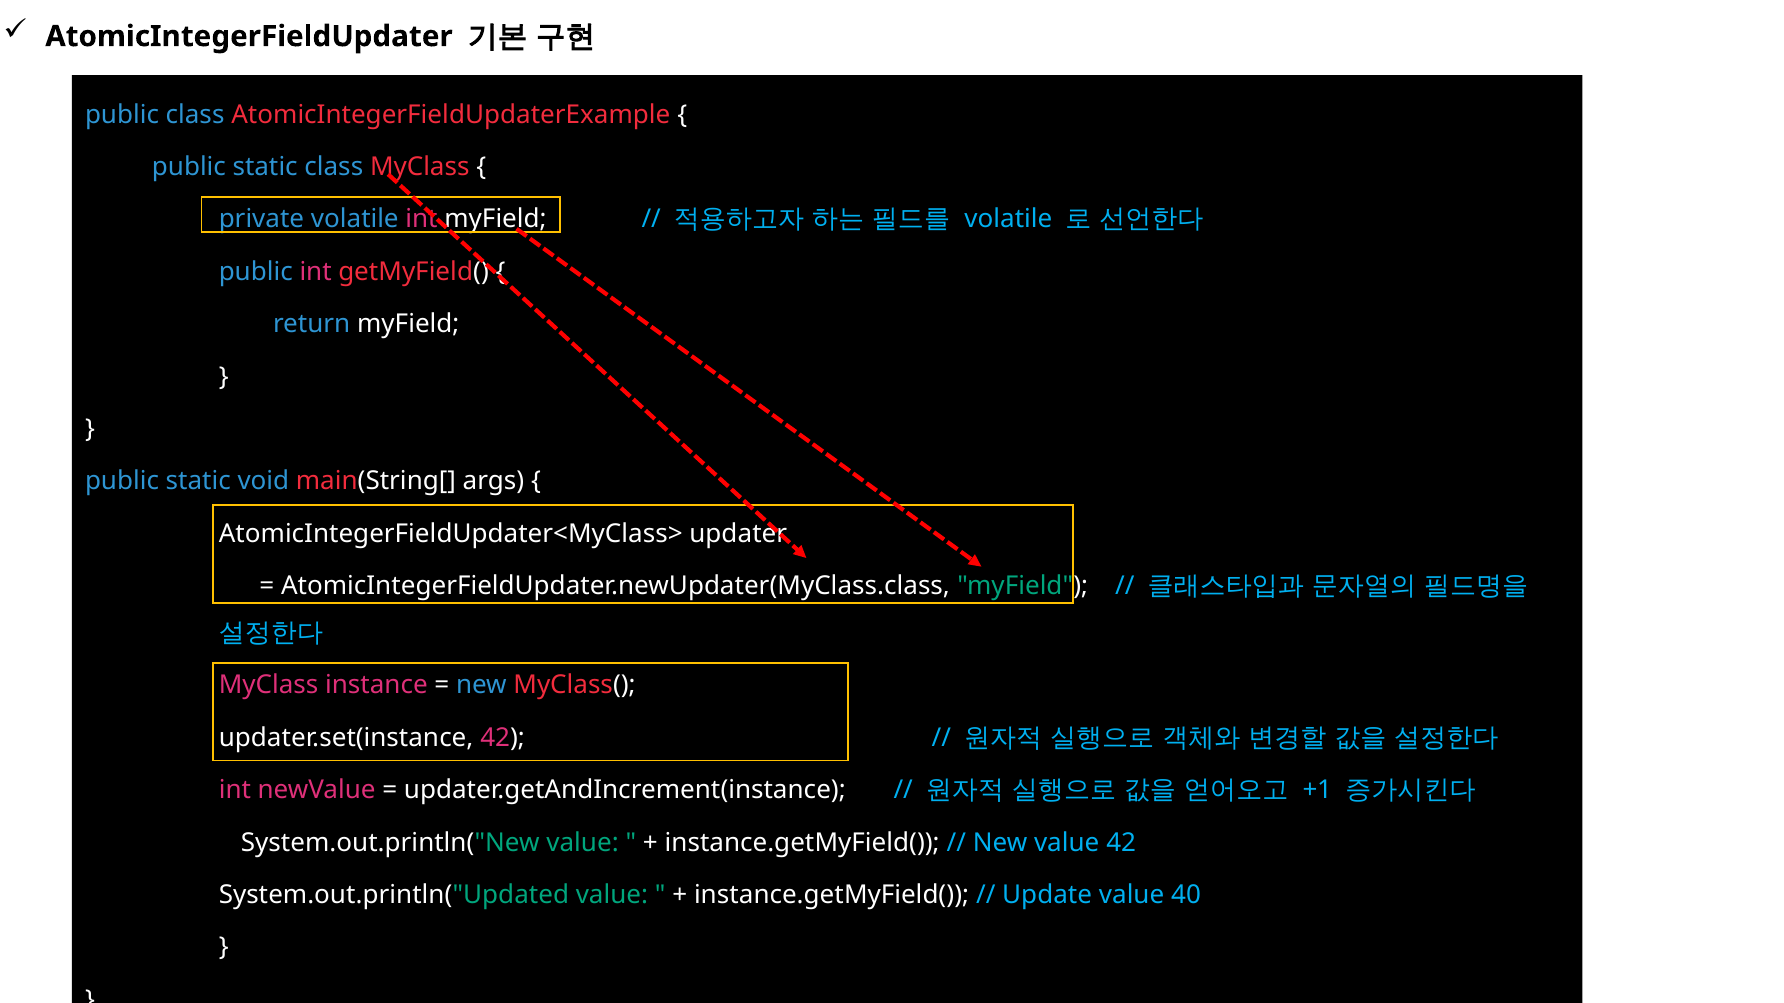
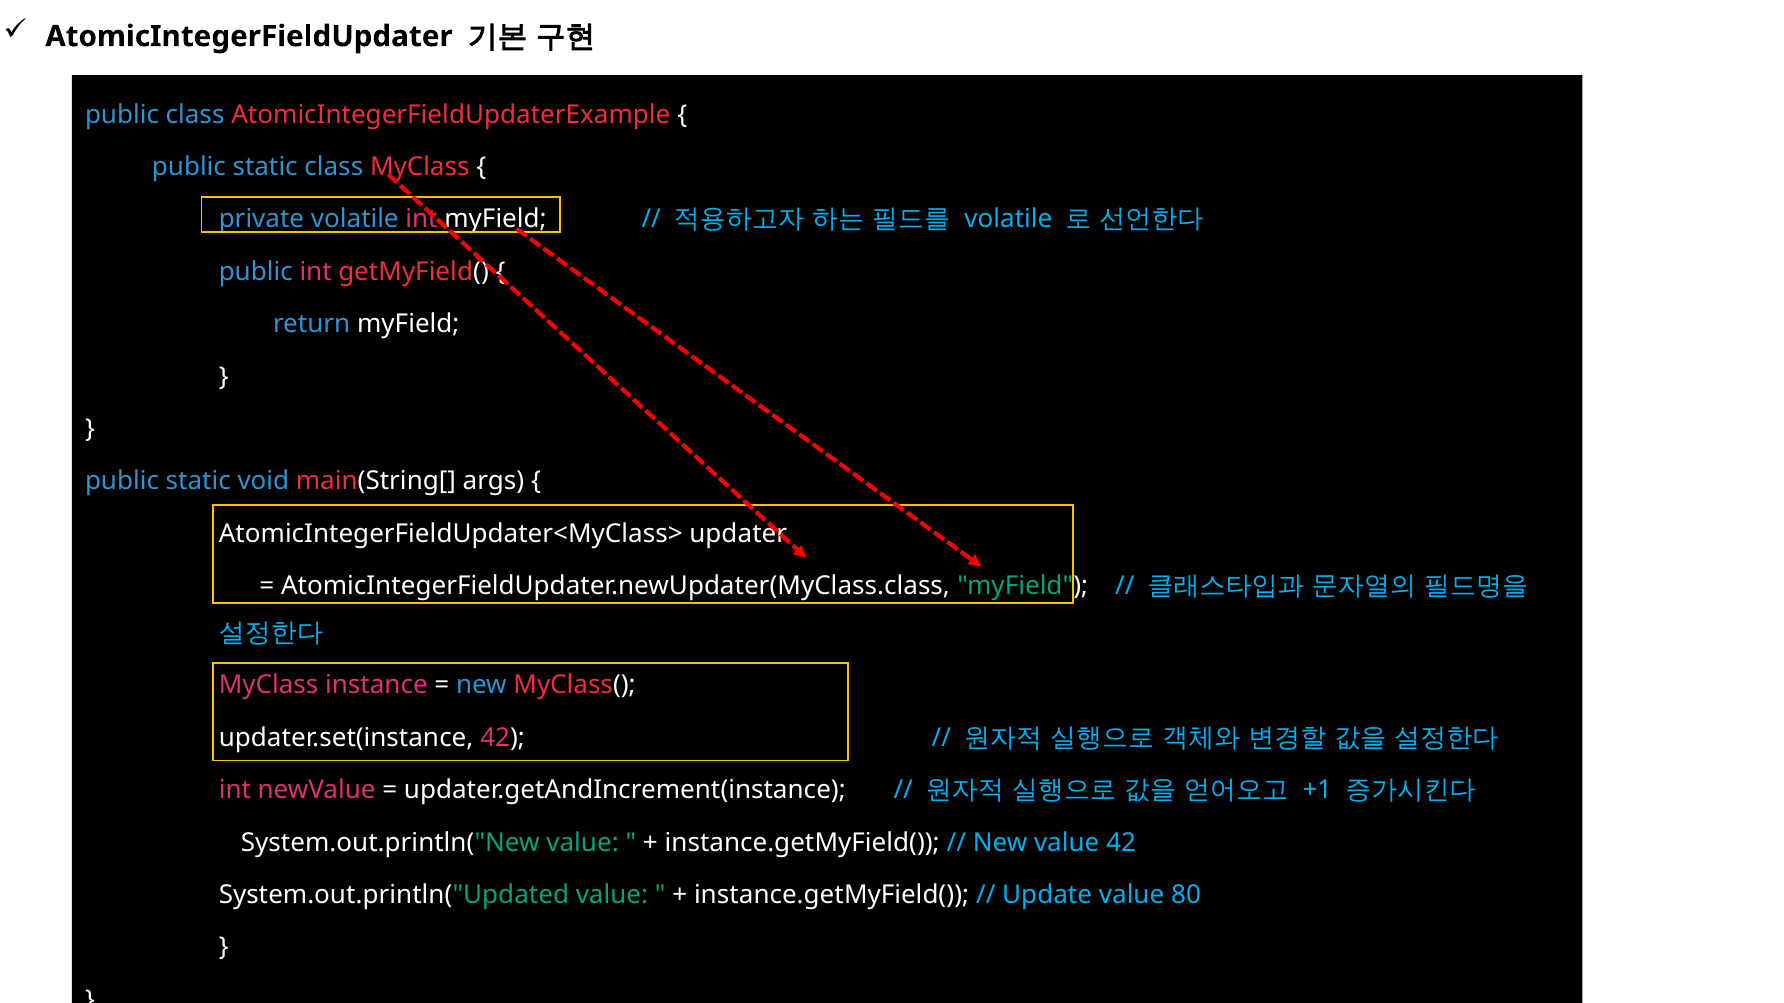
40: 40 -> 80 (1186, 895)
